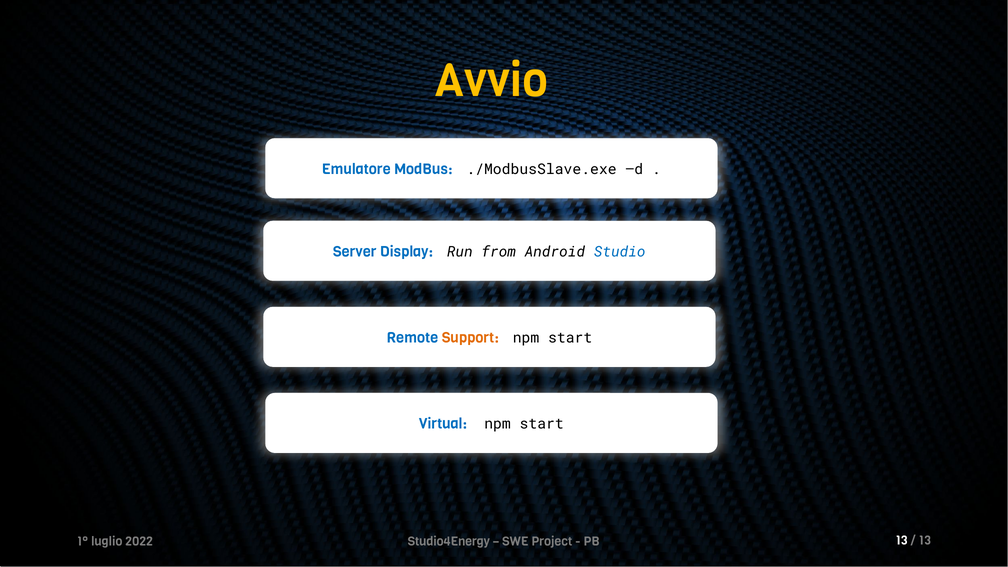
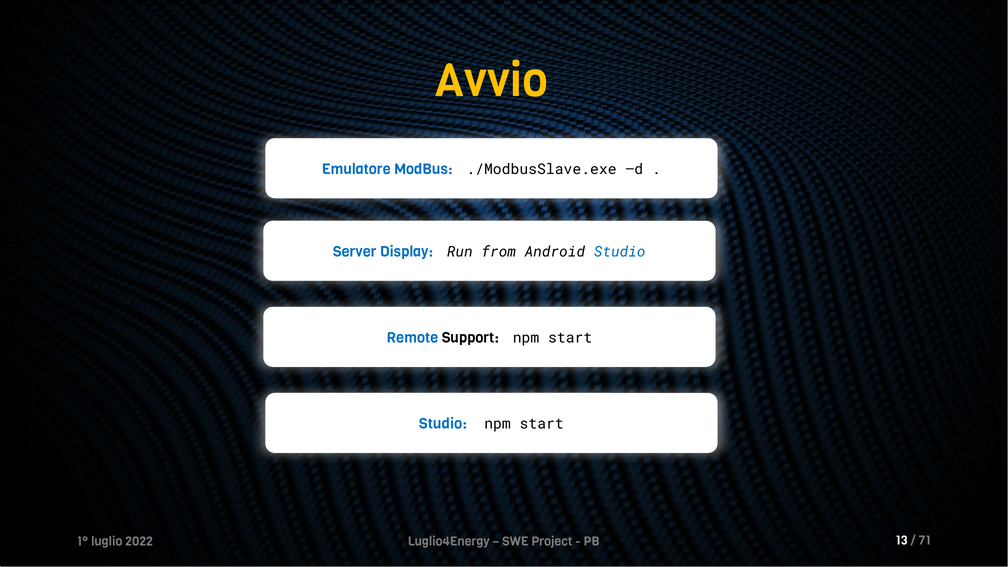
Support colour: orange -> black (470, 338)
Virtual: Virtual -> Studio (443, 424)
Studio4Energy: Studio4Energy -> Luglio4Energy (449, 541)
13: 13 -> 71 (925, 541)
